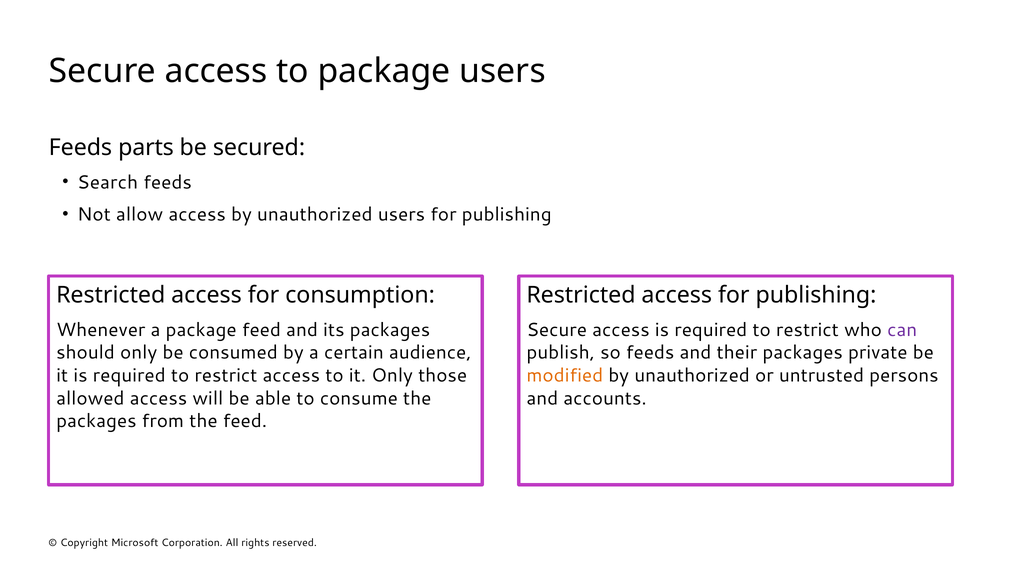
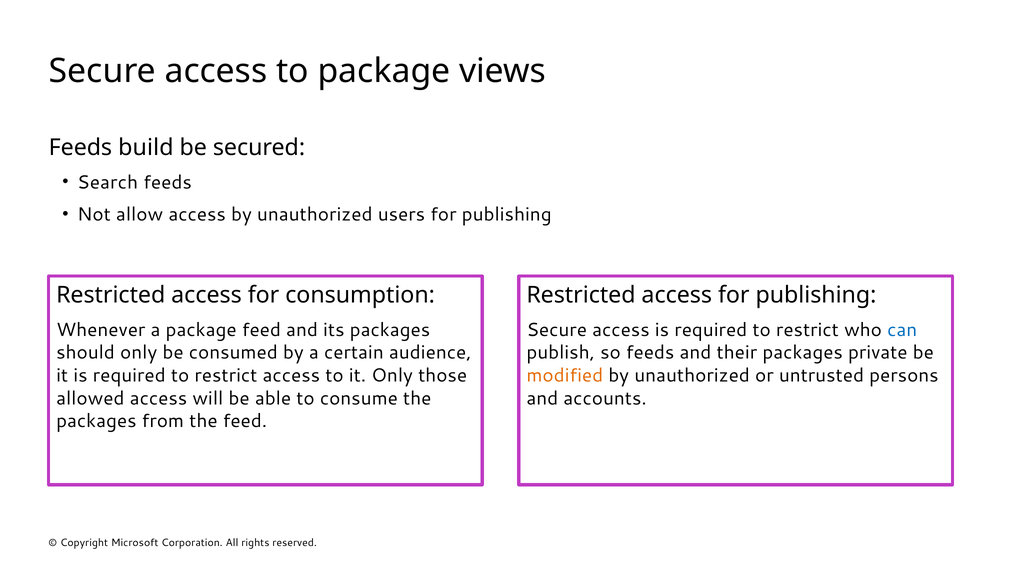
package users: users -> views (503, 71)
parts: parts -> build (146, 148)
can colour: purple -> blue (902, 330)
